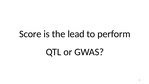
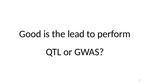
Score: Score -> Good (30, 34)
